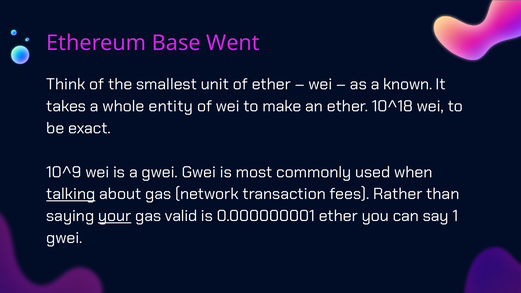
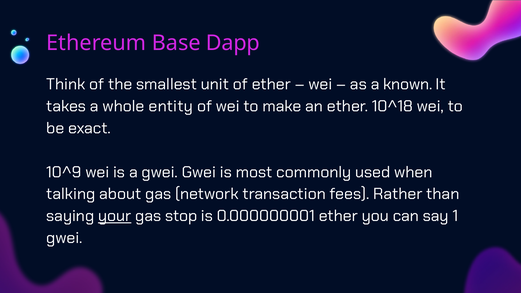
Went: Went -> Dapp (233, 43)
talking underline: present -> none (71, 194)
valid: valid -> stop (181, 216)
